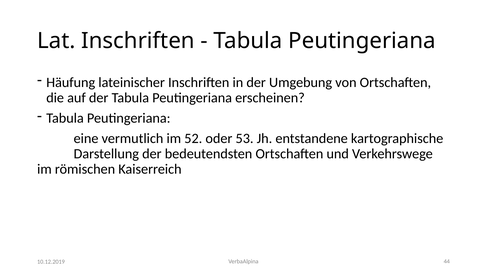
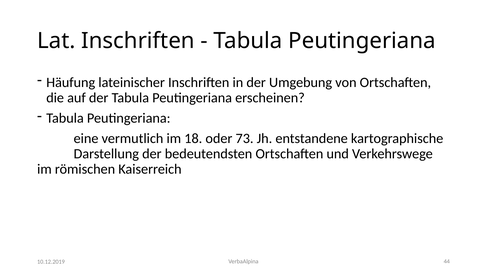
52: 52 -> 18 (193, 139)
53: 53 -> 73 (245, 139)
